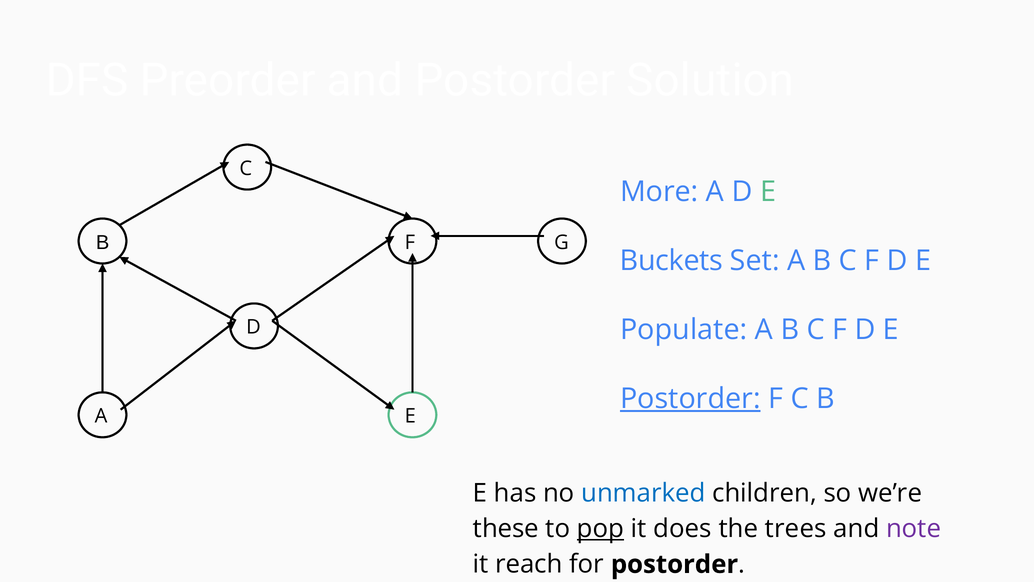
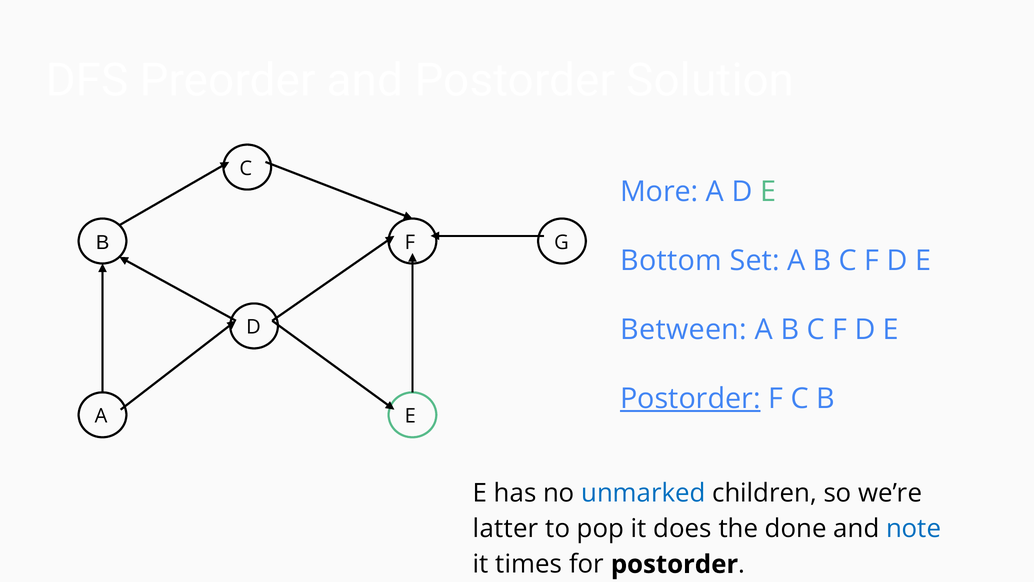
Buckets: Buckets -> Bottom (671, 260)
Populate: Populate -> Between (684, 329)
these: these -> latter (506, 528)
pop underline: present -> none (600, 528)
trees: trees -> done (796, 528)
note colour: purple -> blue (914, 528)
reach: reach -> times (529, 564)
